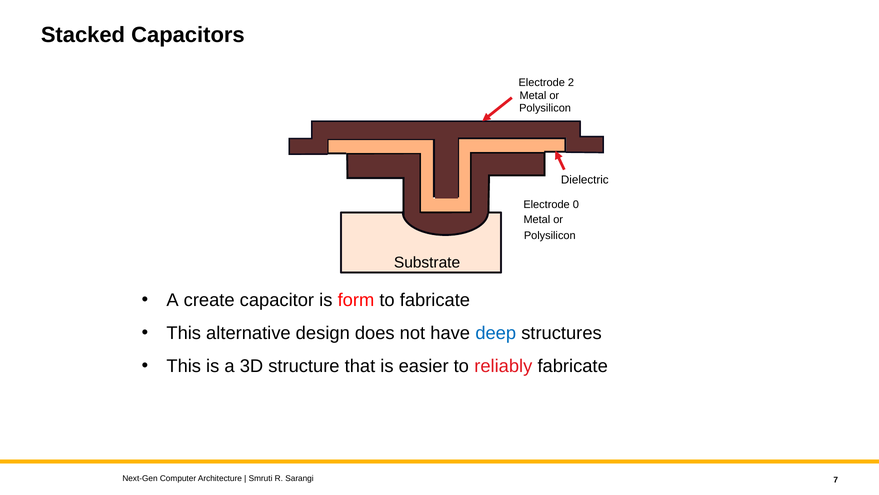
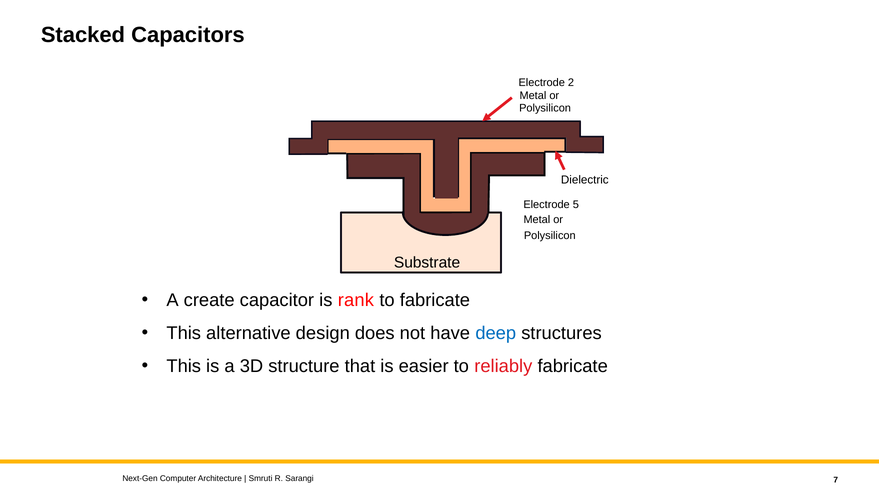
0: 0 -> 5 (576, 204)
form: form -> rank (356, 300)
